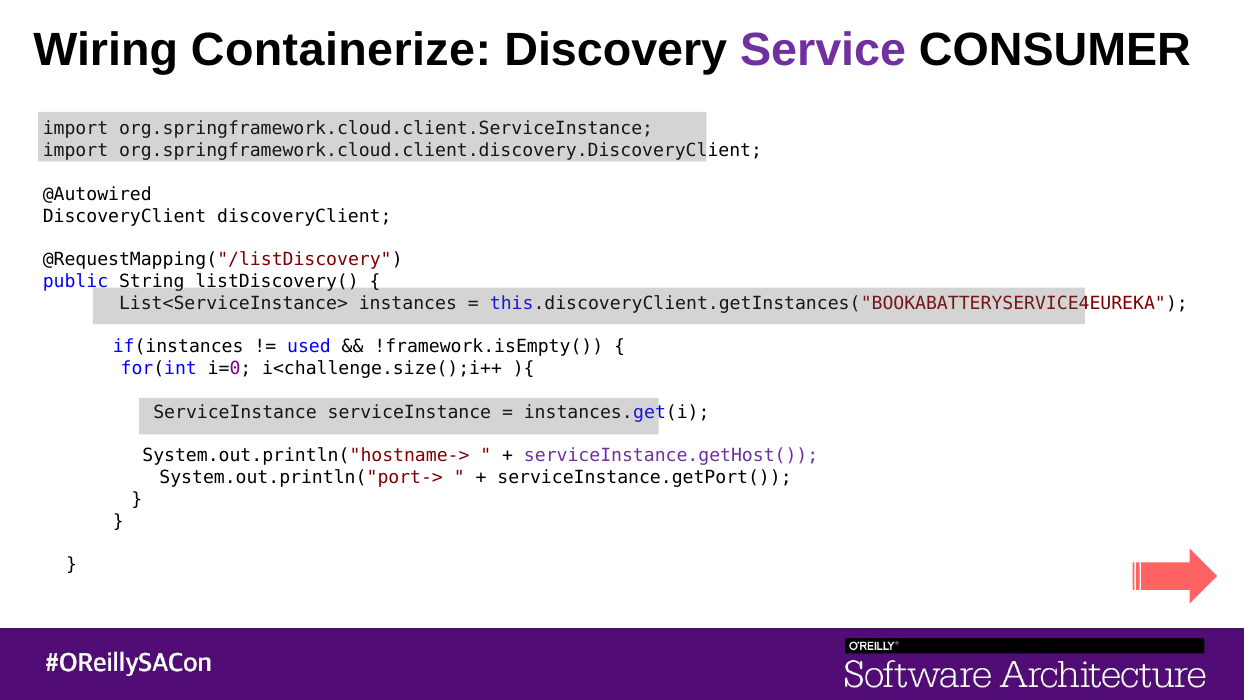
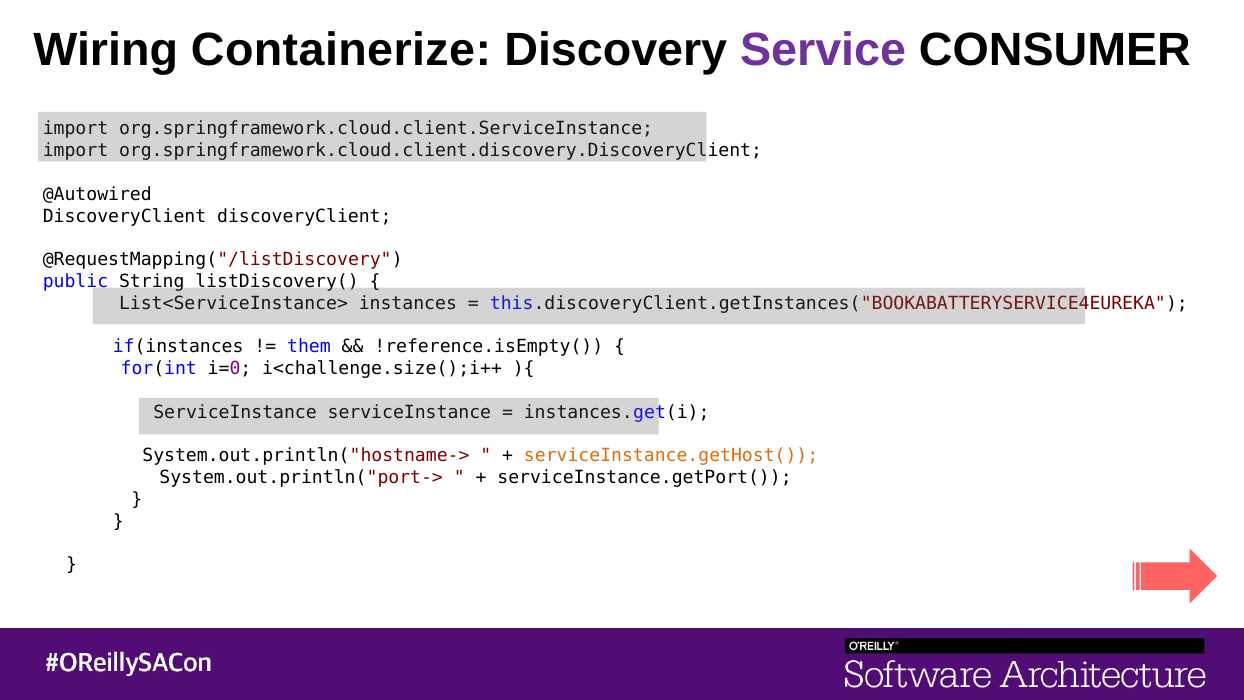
used: used -> them (309, 347)
!framework.isEmpty(: !framework.isEmpty( -> !reference.isEmpty( (489, 347)
serviceInstance.getHost( colour: purple -> orange (671, 456)
